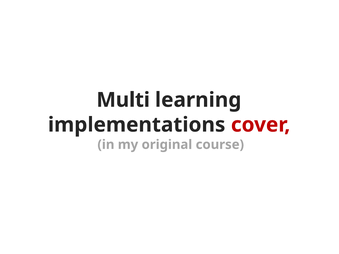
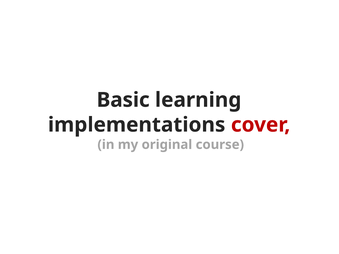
Multi: Multi -> Basic (123, 100)
